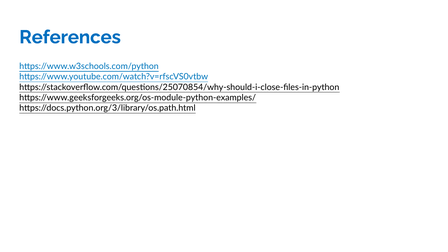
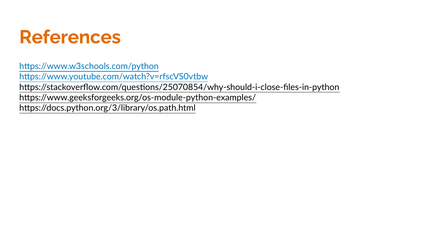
References colour: blue -> orange (70, 37)
